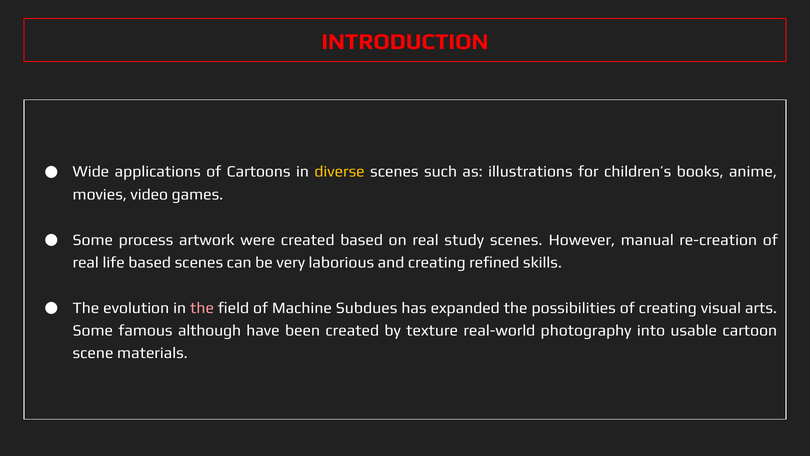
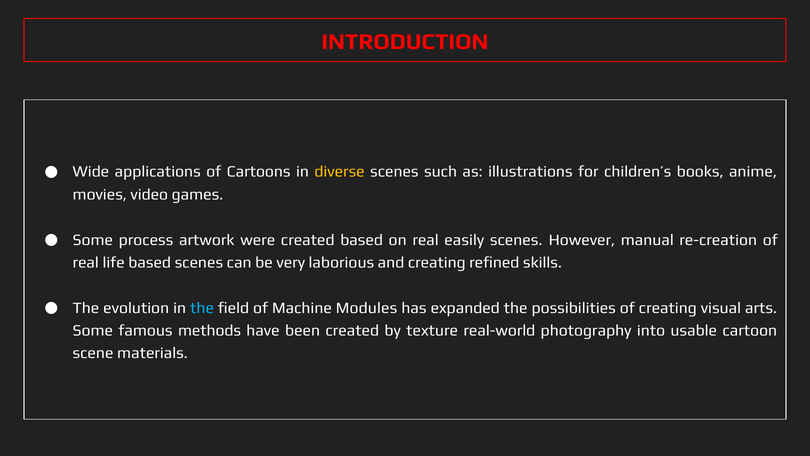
study: study -> easily (464, 240)
the colour: pink -> light blue (202, 308)
Subdues: Subdues -> Modules (367, 308)
although: although -> methods (210, 330)
